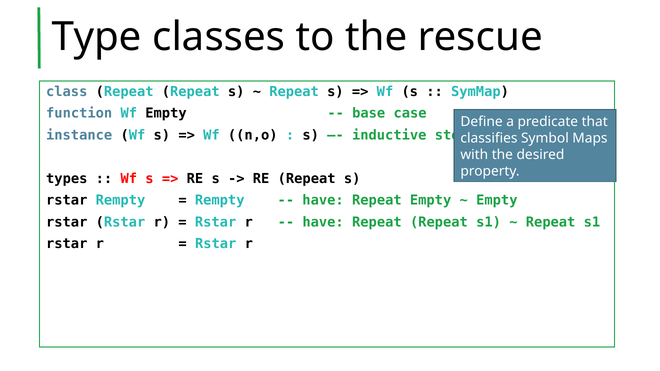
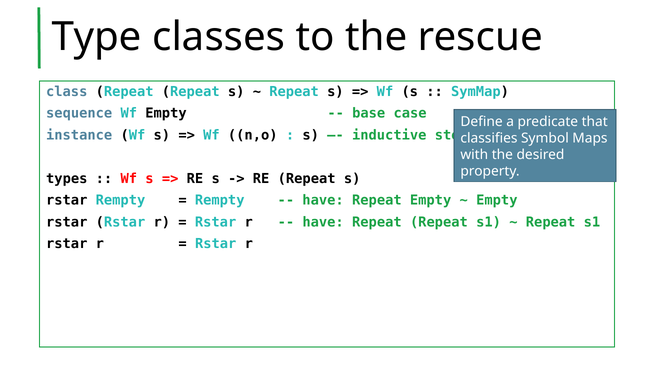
function: function -> sequence (79, 114)
